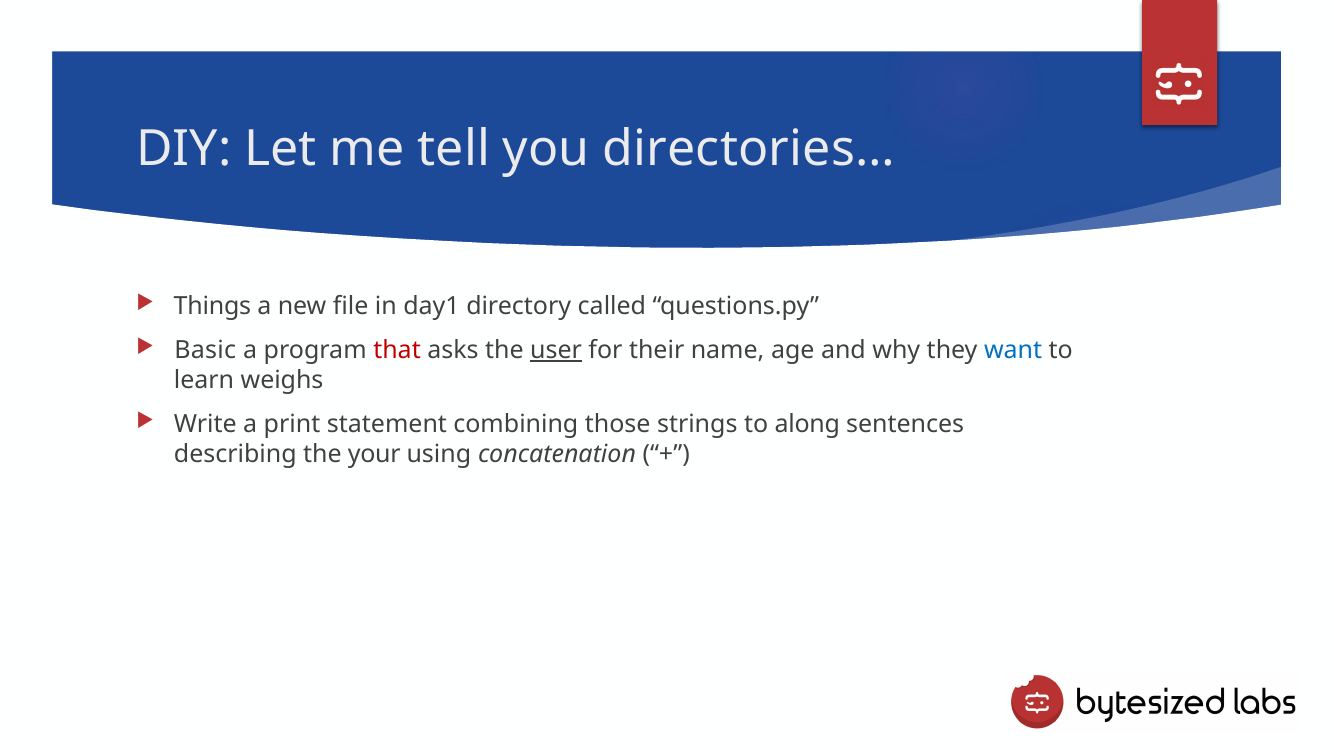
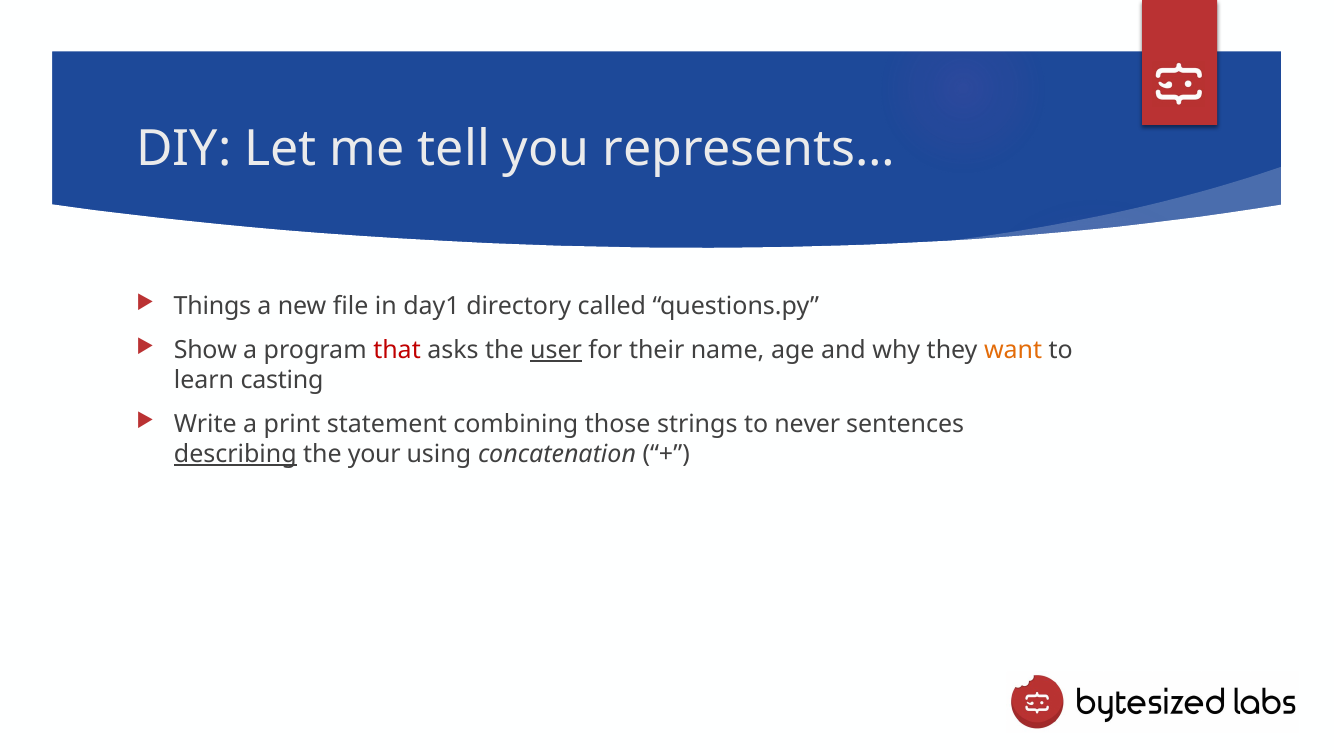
directories…: directories… -> represents… (749, 149)
Basic: Basic -> Show (205, 351)
want colour: blue -> orange (1013, 351)
weighs: weighs -> casting (282, 381)
along: along -> never (807, 424)
describing underline: none -> present (235, 454)
